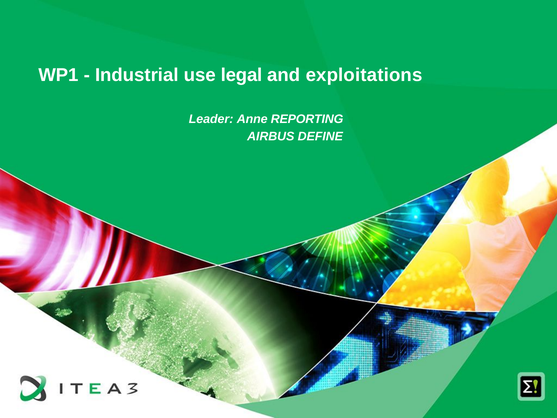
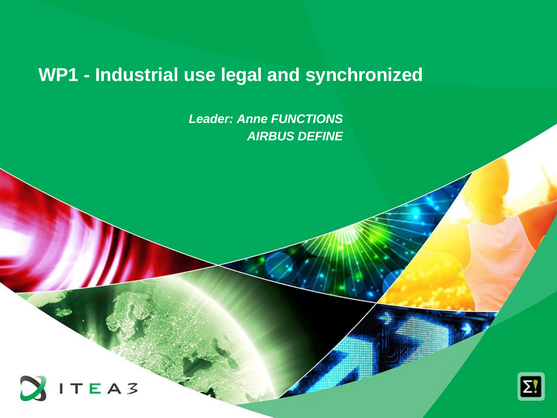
exploitations: exploitations -> synchronized (364, 75)
REPORTING: REPORTING -> FUNCTIONS (307, 119)
